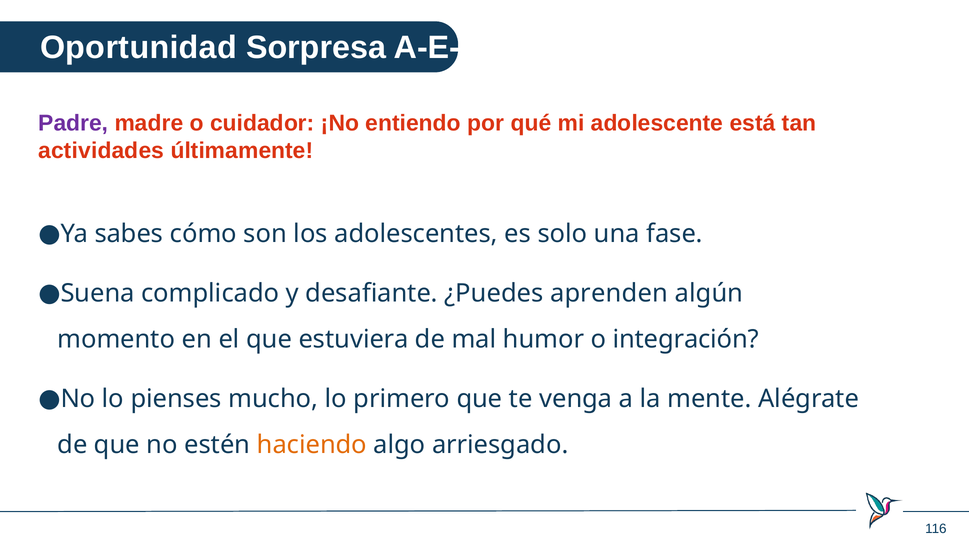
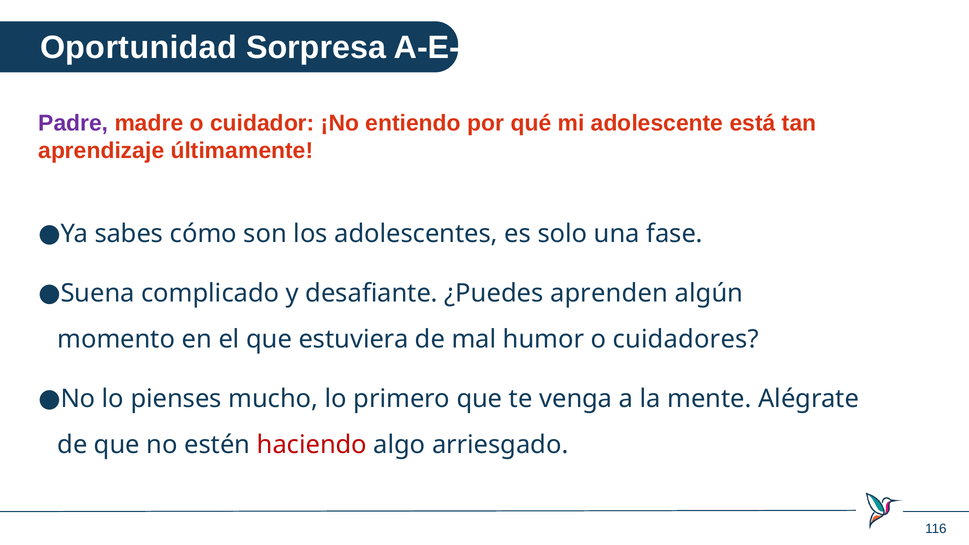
actividades: actividades -> aprendizaje (101, 151)
integración: integración -> cuidadores (686, 339)
haciendo colour: orange -> red (312, 445)
